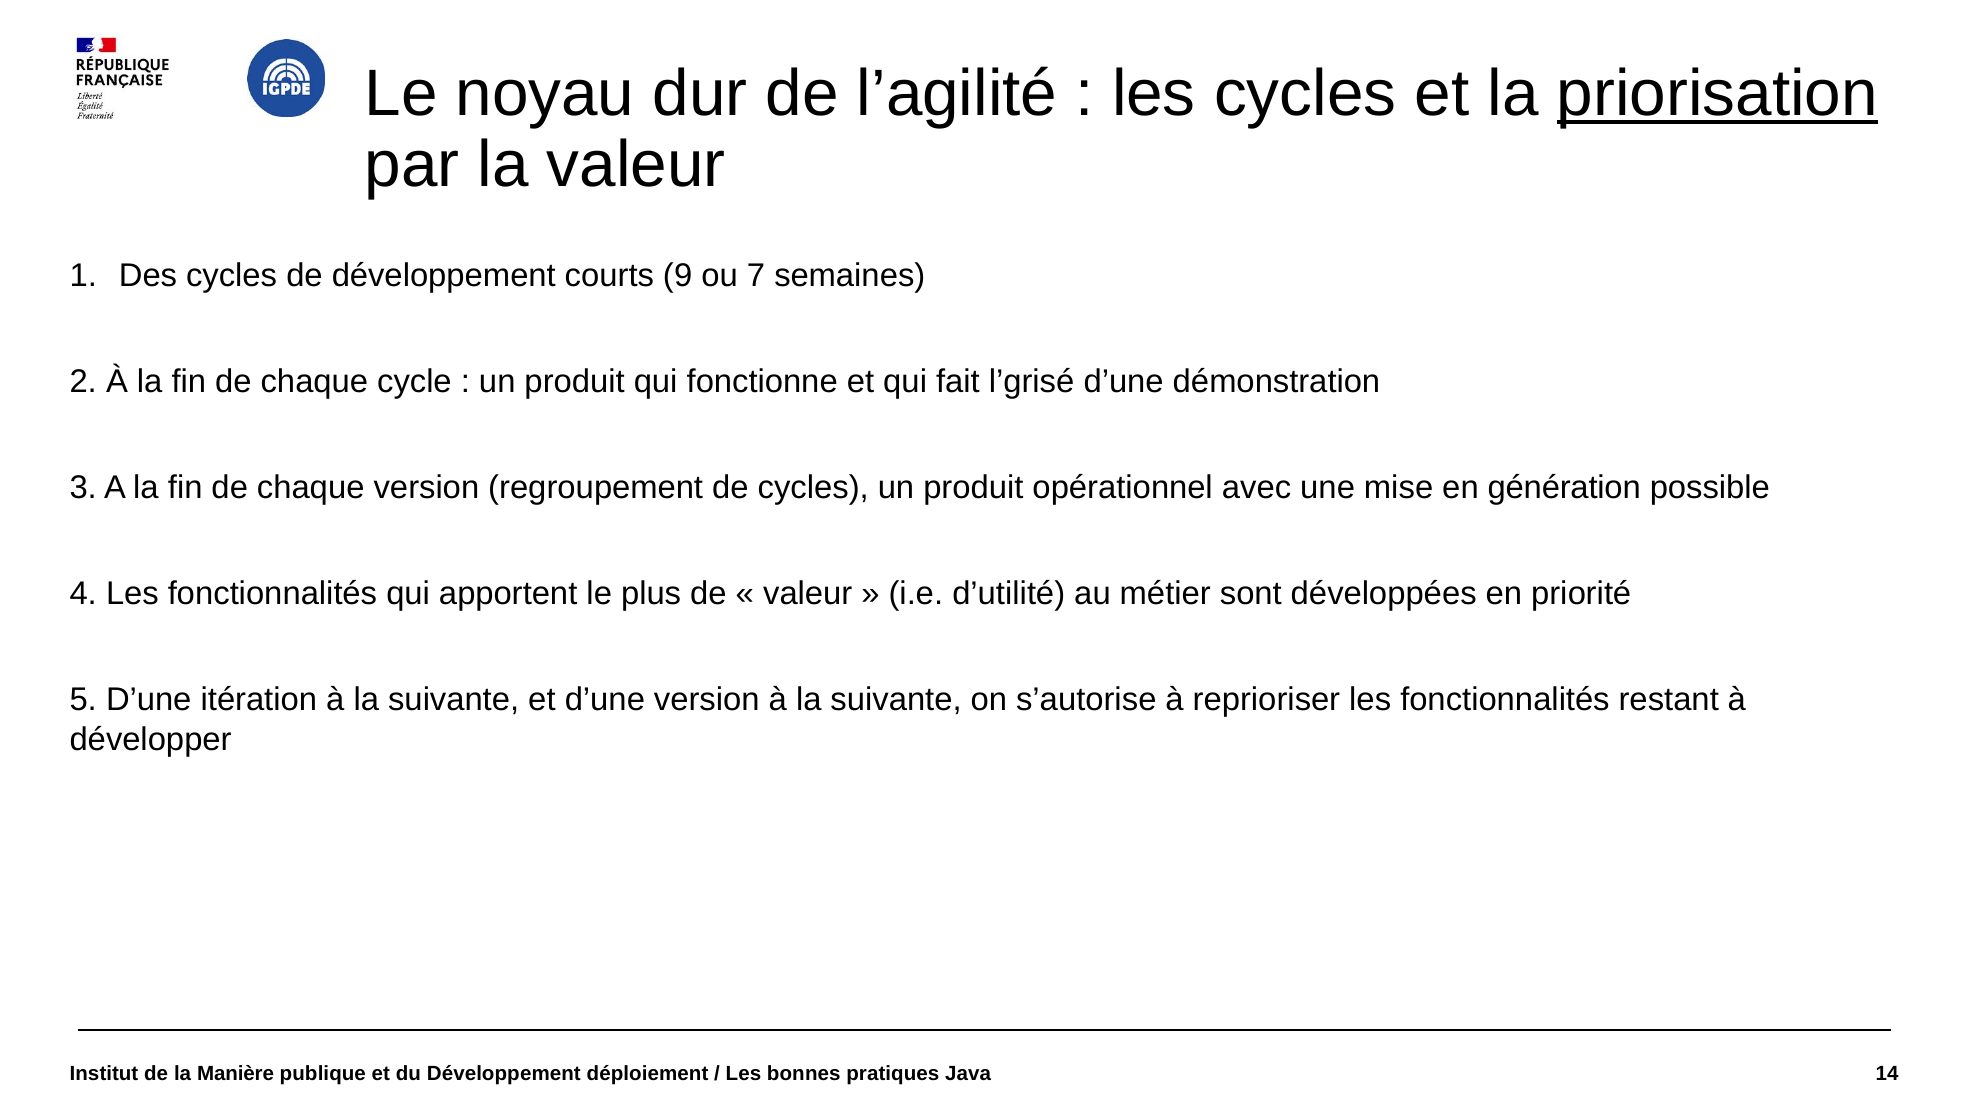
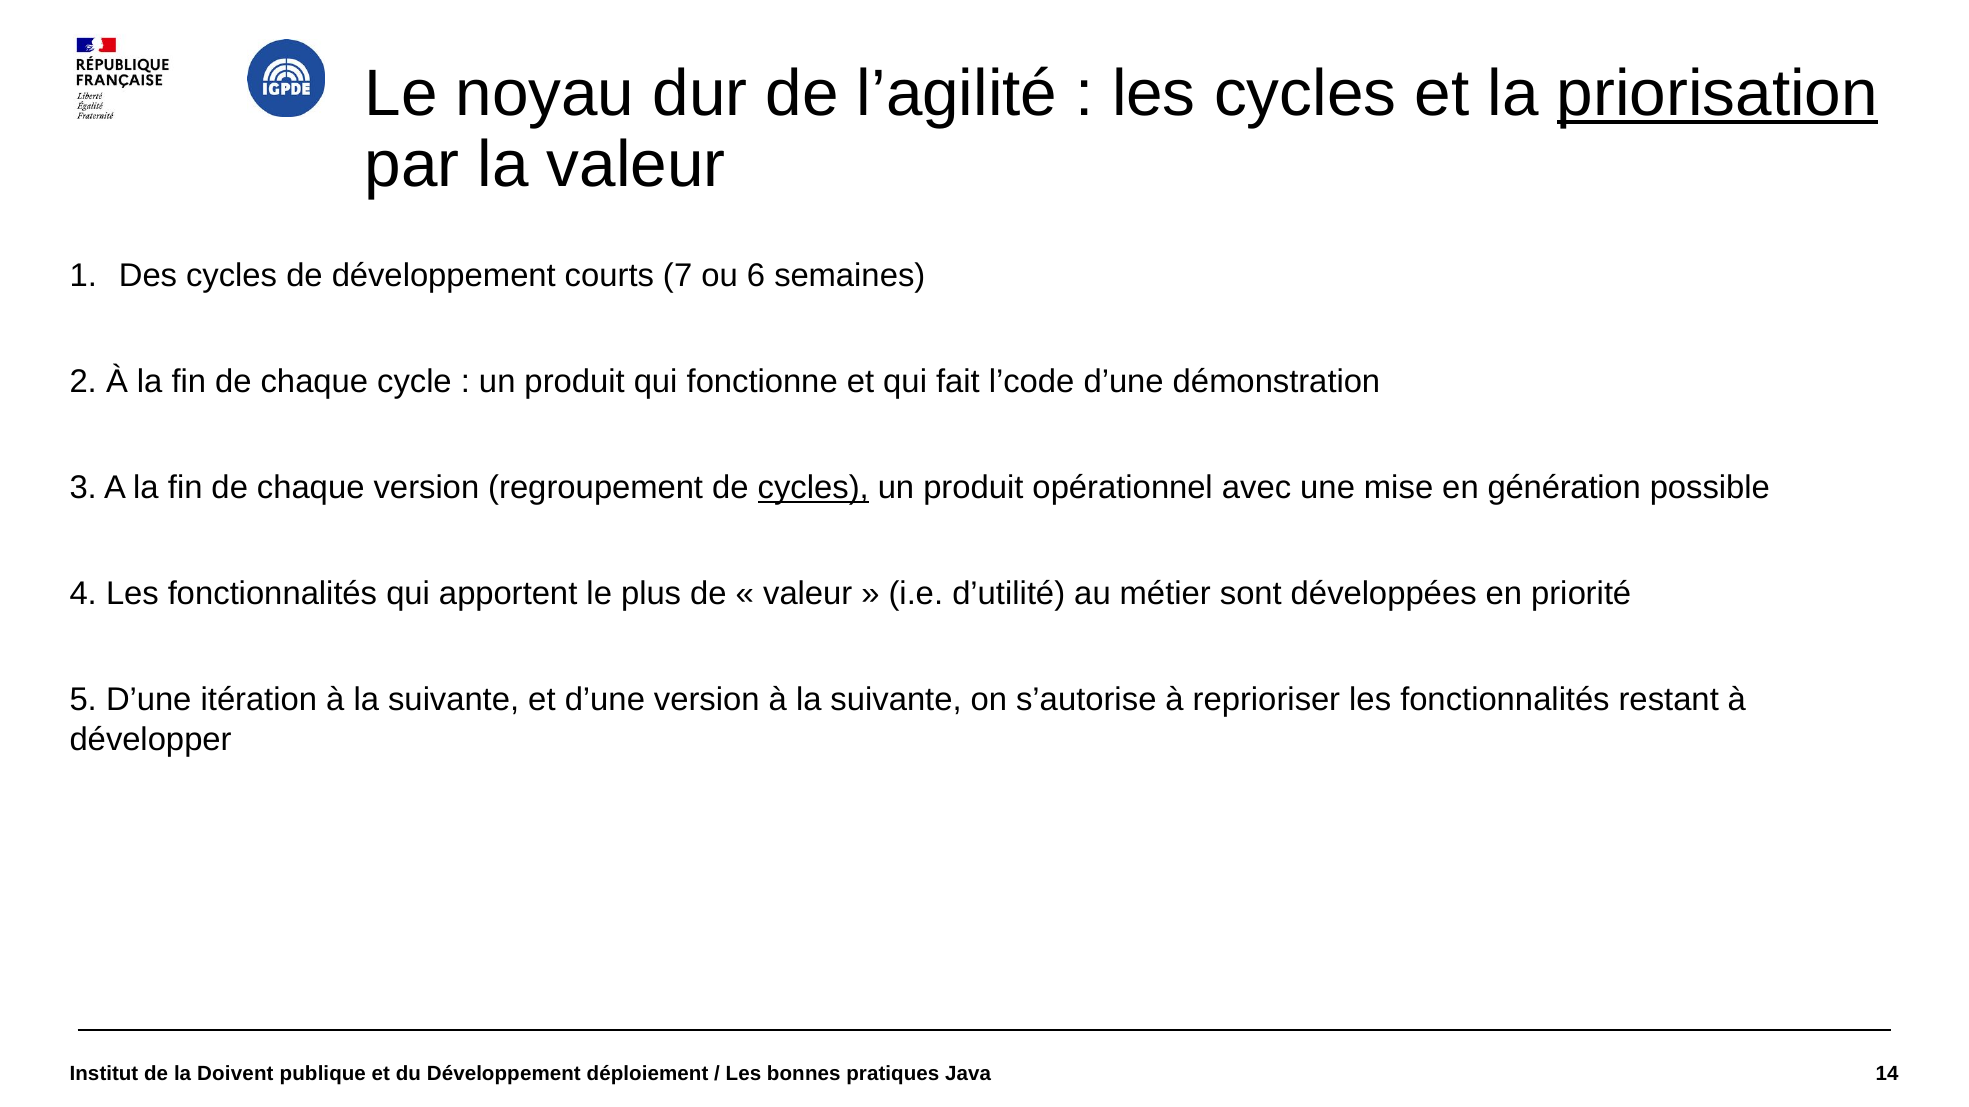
9: 9 -> 7 (678, 276)
7: 7 -> 6 (756, 276)
l’grisé: l’grisé -> l’code (1032, 382)
cycles underline: none -> present (813, 488)
Manière: Manière -> Doivent (235, 1074)
